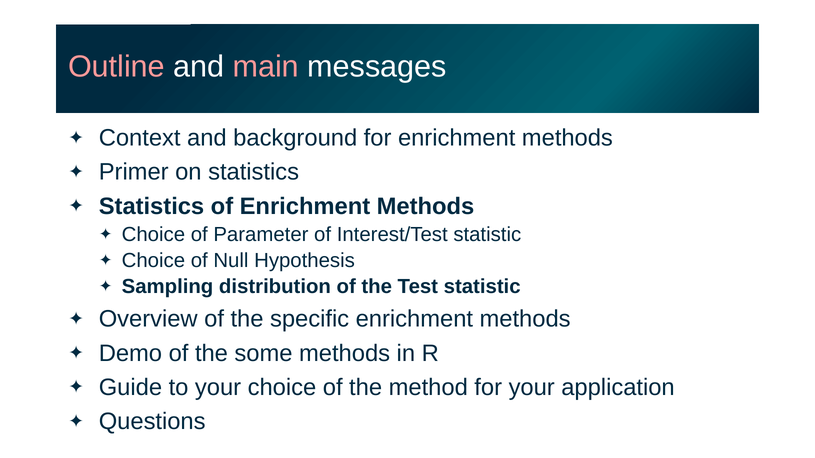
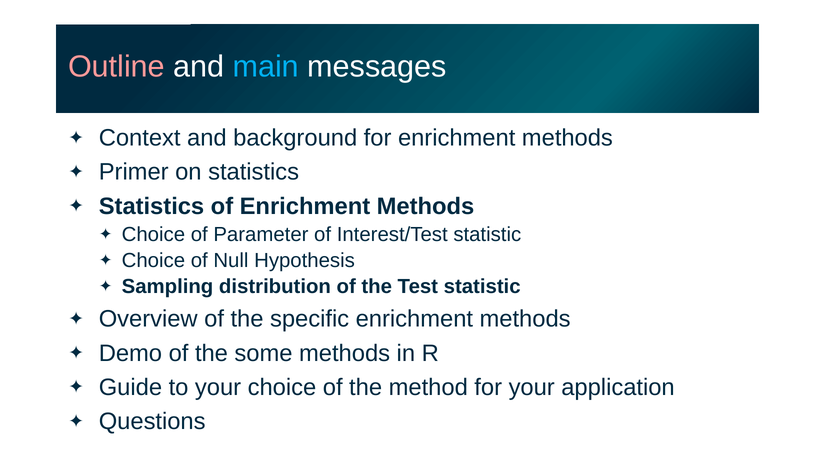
main colour: pink -> light blue (266, 67)
